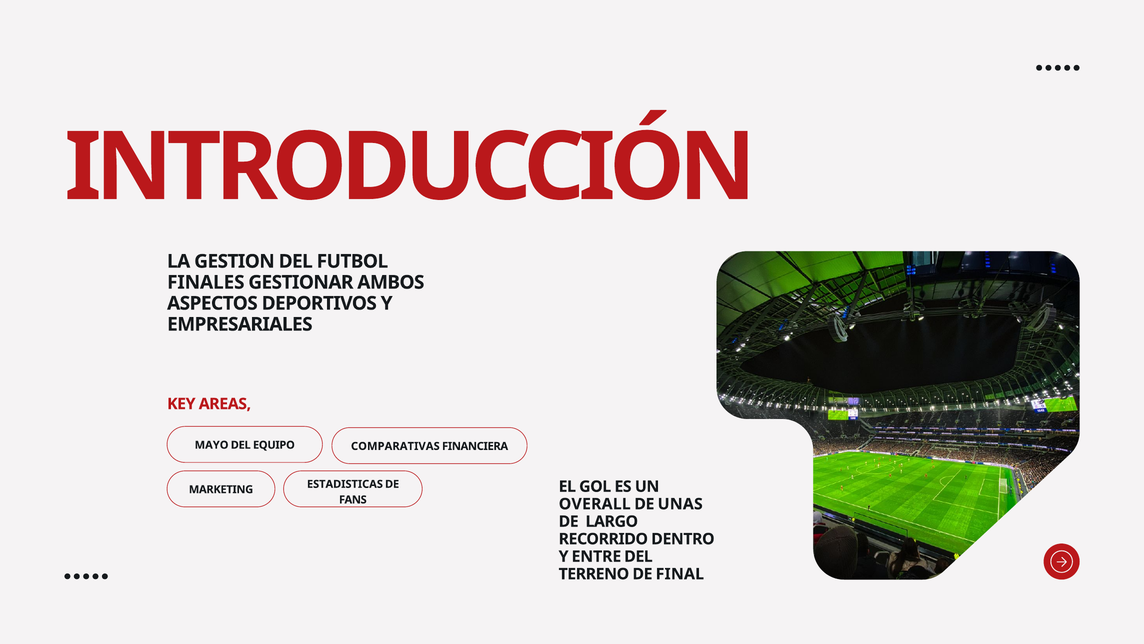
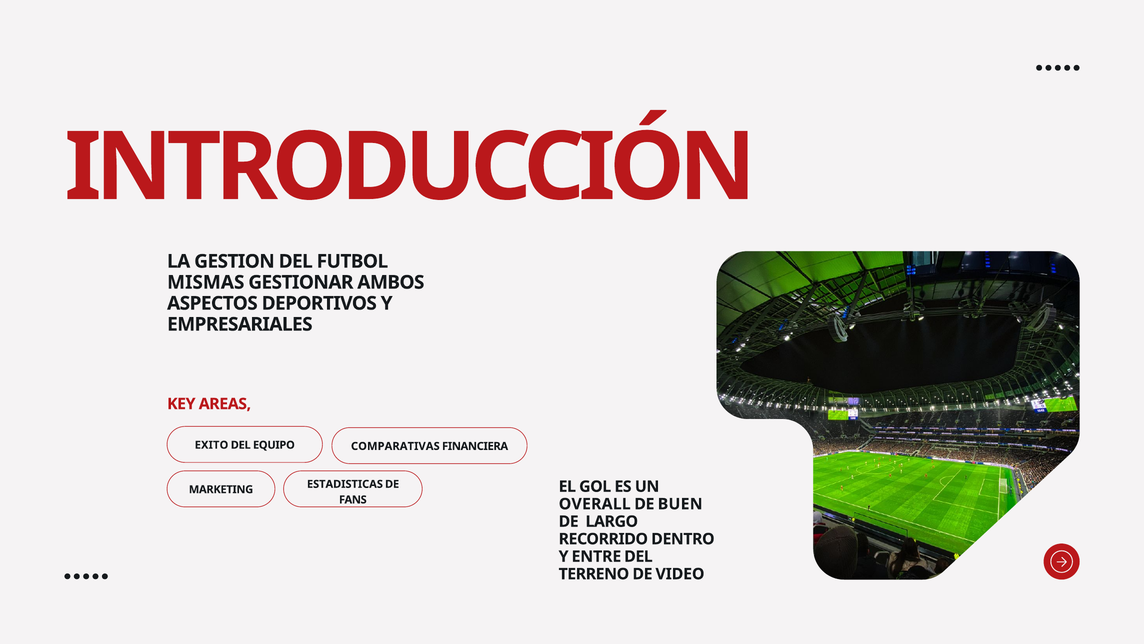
FINALES: FINALES -> MISMAS (206, 282)
MAYO: MAYO -> EXITO (212, 445)
UNAS: UNAS -> BUEN (680, 504)
FINAL: FINAL -> VIDEO (680, 574)
